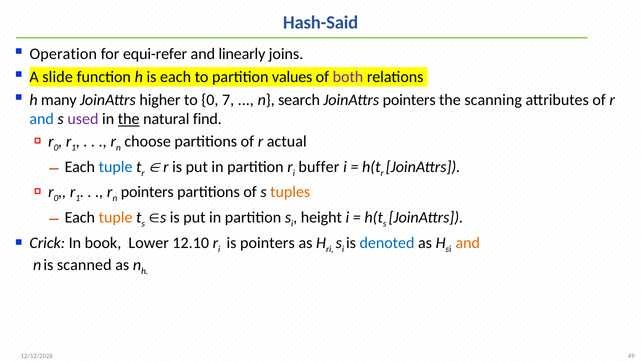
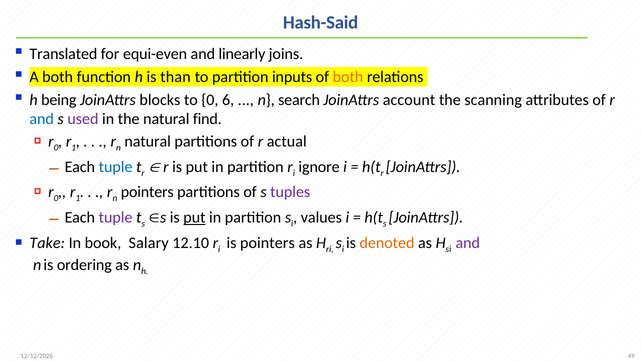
Operation: Operation -> Translated (63, 54)
equi-refer: equi-refer -> equi-even (155, 54)
A slide: slide -> both (58, 77)
each: each -> than (176, 77)
values: values -> inputs (292, 77)
both colour: purple -> orange (348, 77)
many: many -> being (59, 100)
higher: higher -> blocks (160, 100)
7: 7 -> 6 (228, 100)
JoinAttrs pointers: pointers -> account (409, 100)
the underline: present -> none (129, 119)
n choose: choose -> natural (148, 142)
buffer: buffer -> ignore (319, 167)
tuples colour: orange -> purple (290, 192)
tuple colour: orange -> purple (116, 217)
put underline: none -> present (194, 217)
height: height -> values (321, 217)
Crick: Crick -> Take (47, 243)
Lower: Lower -> Salary (149, 243)
denoted colour: blue -> orange (387, 243)
and colour: orange -> purple (468, 243)
scanned: scanned -> ordering (84, 265)
